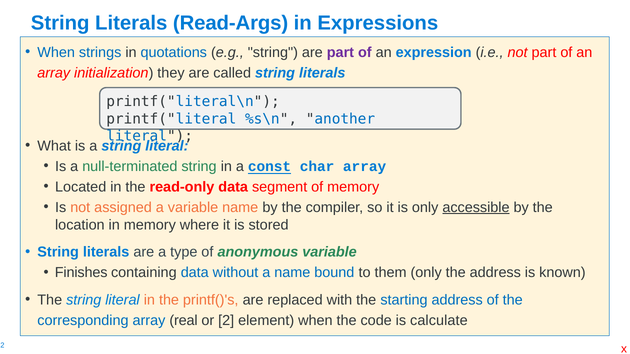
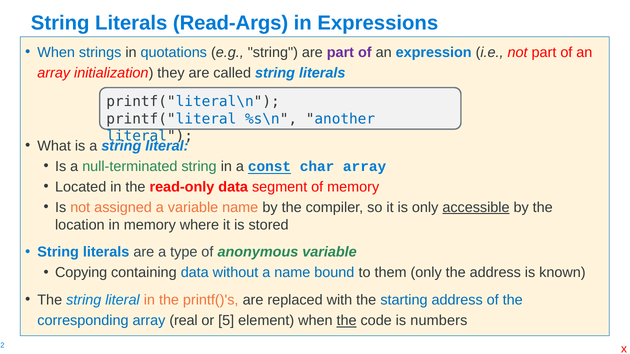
Finishes: Finishes -> Copying (81, 273)
2: 2 -> 5 (226, 321)
the underline: none -> present (347, 321)
calculate: calculate -> numbers (439, 321)
